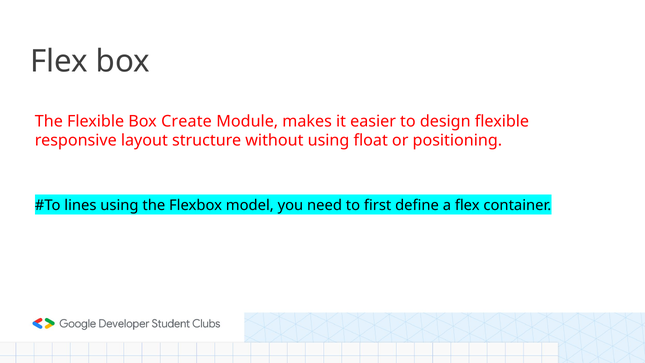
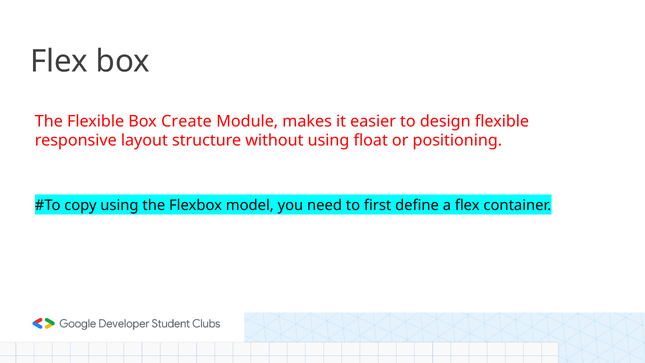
lines: lines -> copy (80, 205)
